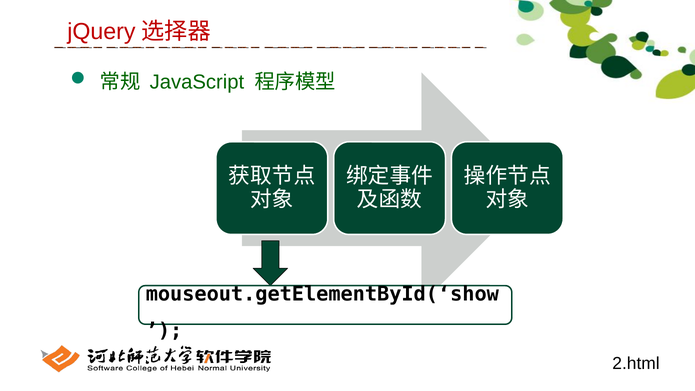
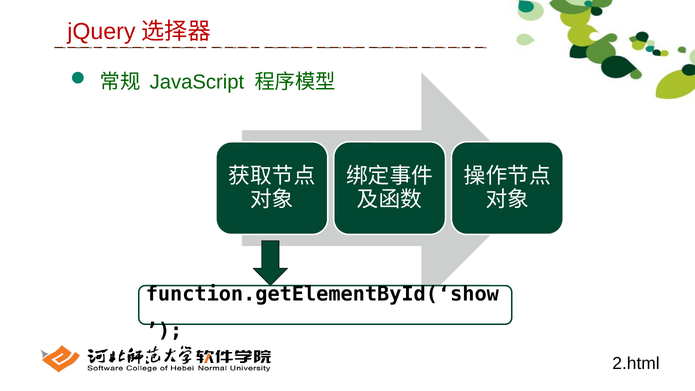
mouseout.getElementById(‘show: mouseout.getElementById(‘show -> function.getElementById(‘show (322, 294)
